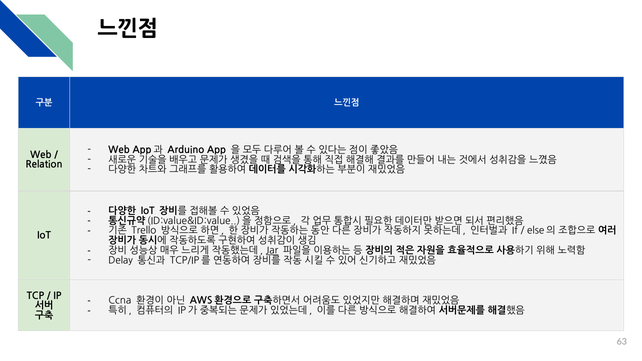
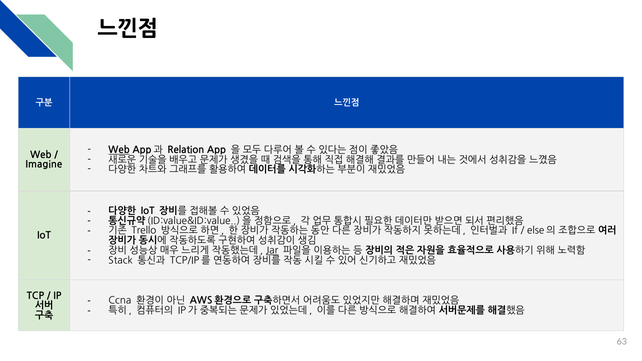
Web underline: none -> present (119, 150)
Arduino: Arduino -> Relation (186, 150)
Relation: Relation -> Imagine (44, 165)
Delay: Delay -> Stack (121, 261)
